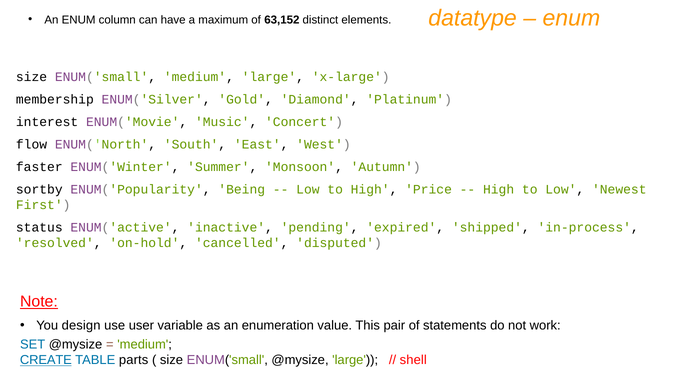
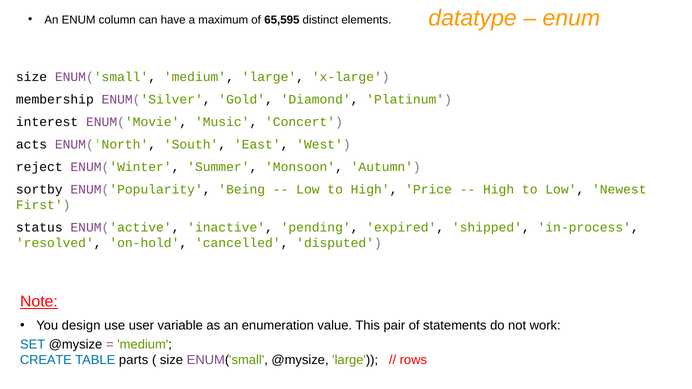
63,152: 63,152 -> 65,595 (282, 20)
flow: flow -> acts (32, 145)
faster: faster -> reject (39, 167)
CREATE underline: present -> none (46, 360)
shell: shell -> rows (413, 360)
